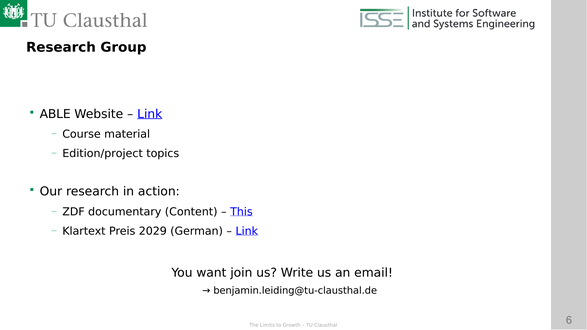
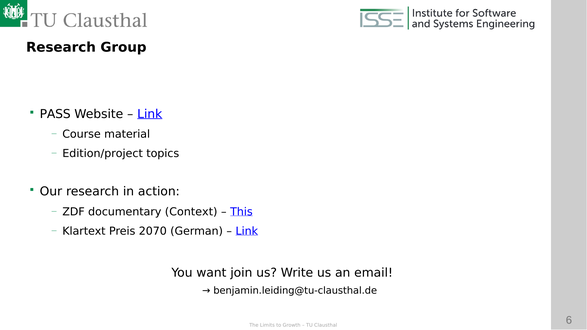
ABLE: ABLE -> PASS (55, 114)
Content: Content -> Context (191, 212)
2029: 2029 -> 2070 (153, 231)
